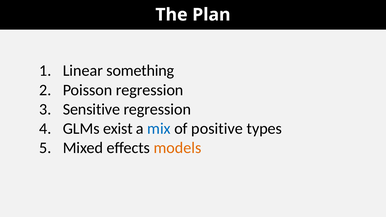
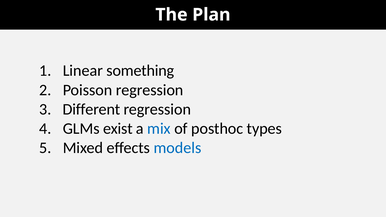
Sensitive: Sensitive -> Different (91, 109)
positive: positive -> posthoc (217, 129)
models colour: orange -> blue (177, 148)
